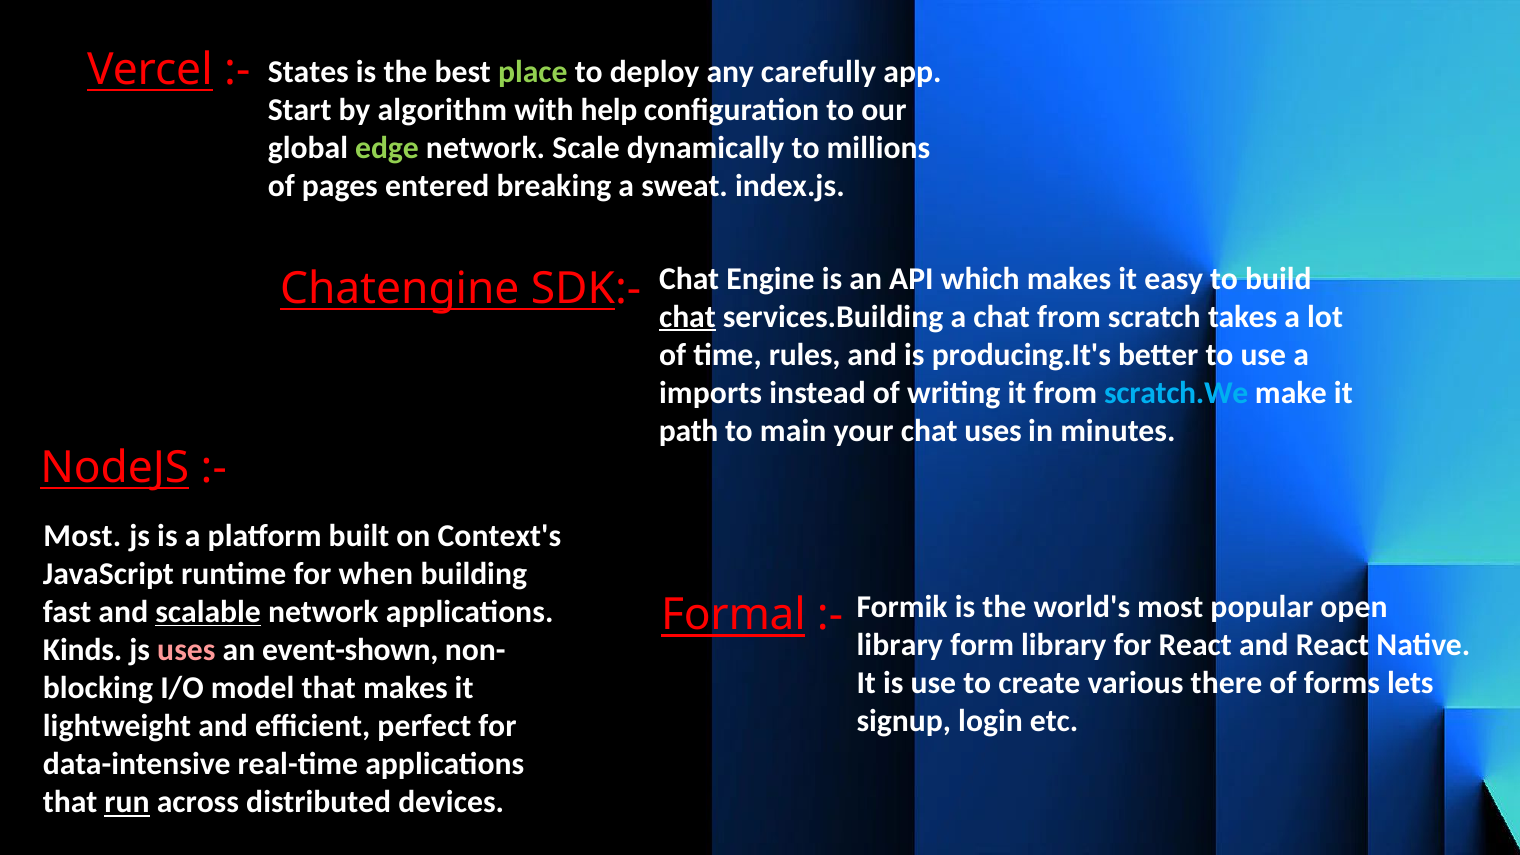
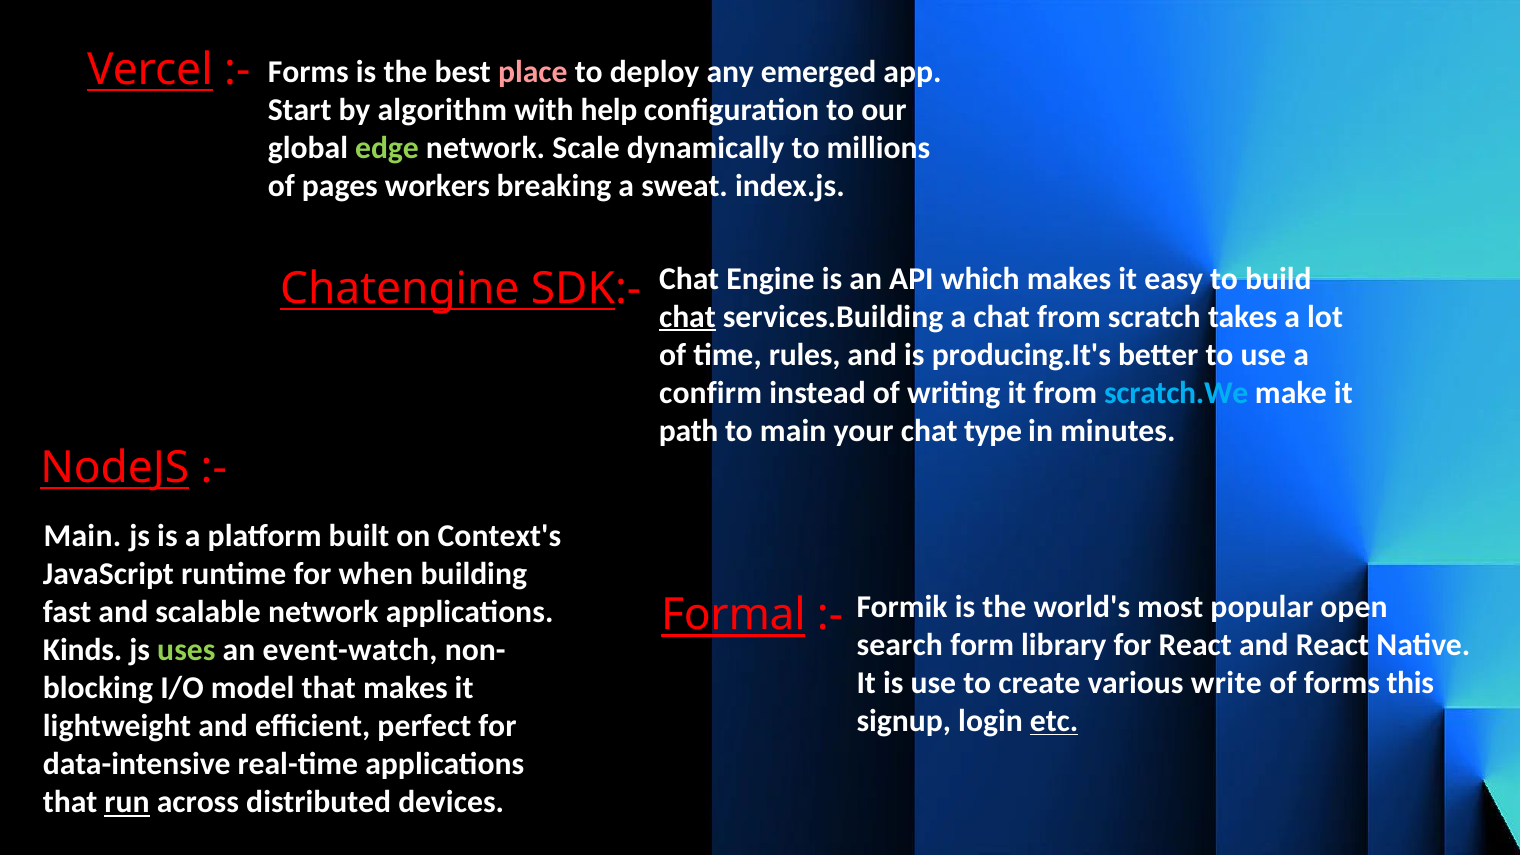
States: States -> Forms (308, 72)
place colour: light green -> pink (533, 72)
carefully: carefully -> emerged (819, 72)
entered: entered -> workers (437, 186)
imports: imports -> confirm (711, 393)
chat uses: uses -> type (993, 431)
Most: Most -> Main (82, 536)
scalable underline: present -> none (208, 612)
library: library -> search (900, 645)
uses colour: pink -> light green (186, 650)
event-shown: event-shown -> event-watch (350, 650)
there: there -> write (1226, 683)
lets: lets -> this (1410, 683)
etc underline: none -> present (1054, 721)
